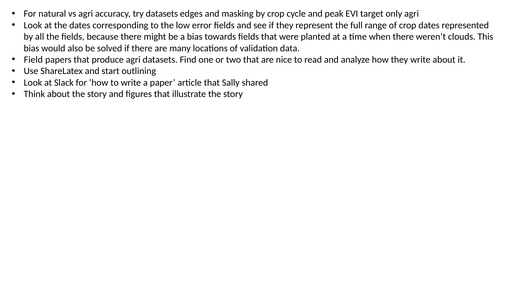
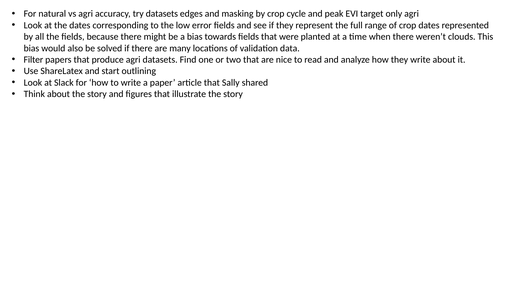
Field: Field -> Filter (33, 60)
